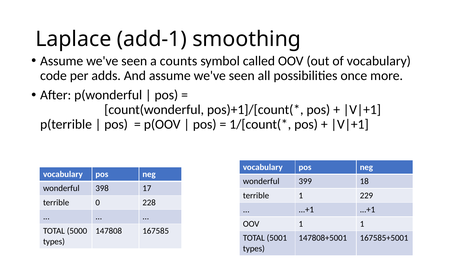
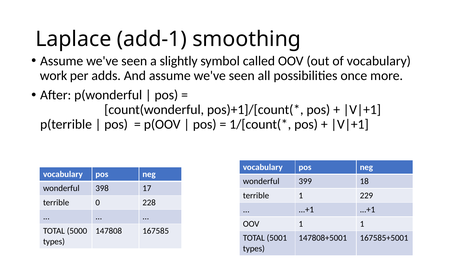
counts: counts -> slightly (179, 61)
code: code -> work (54, 75)
